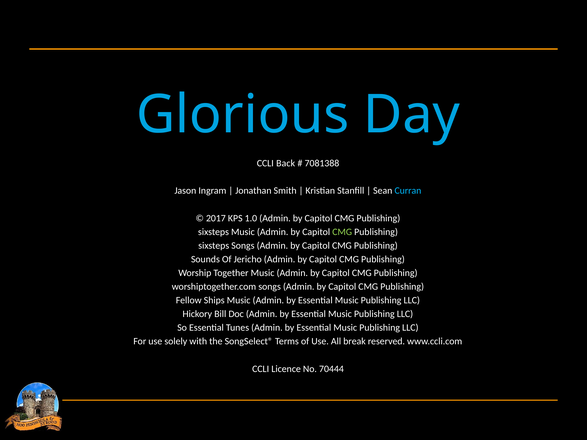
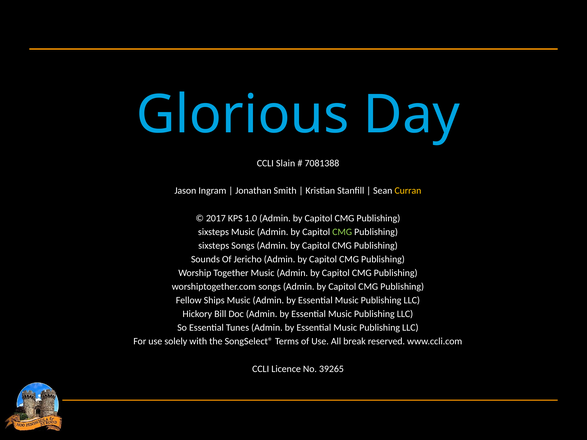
Back: Back -> Slain (286, 163)
Curran colour: light blue -> yellow (408, 191)
70444: 70444 -> 39265 (331, 369)
